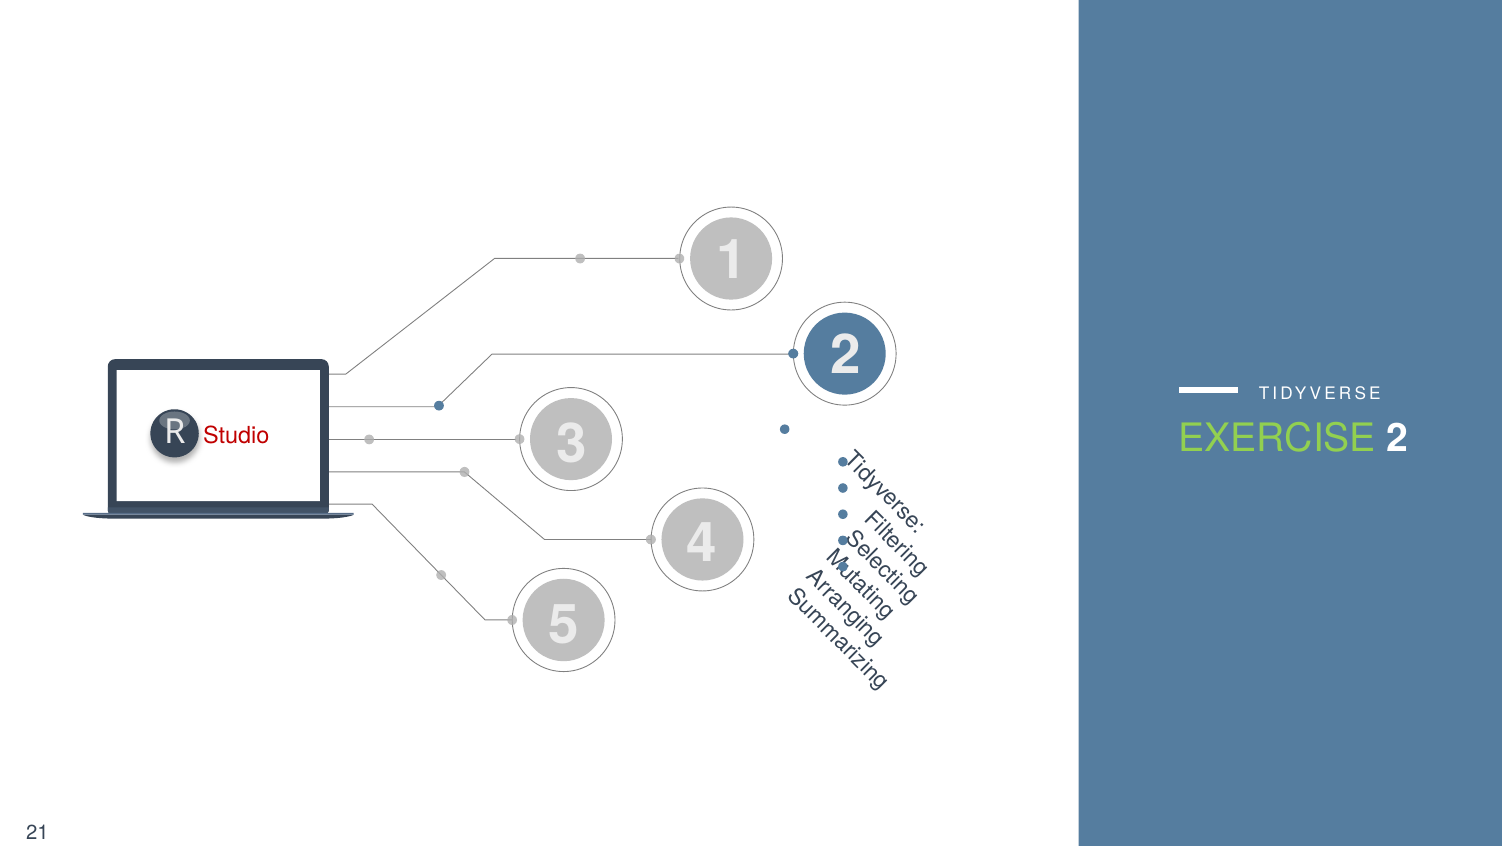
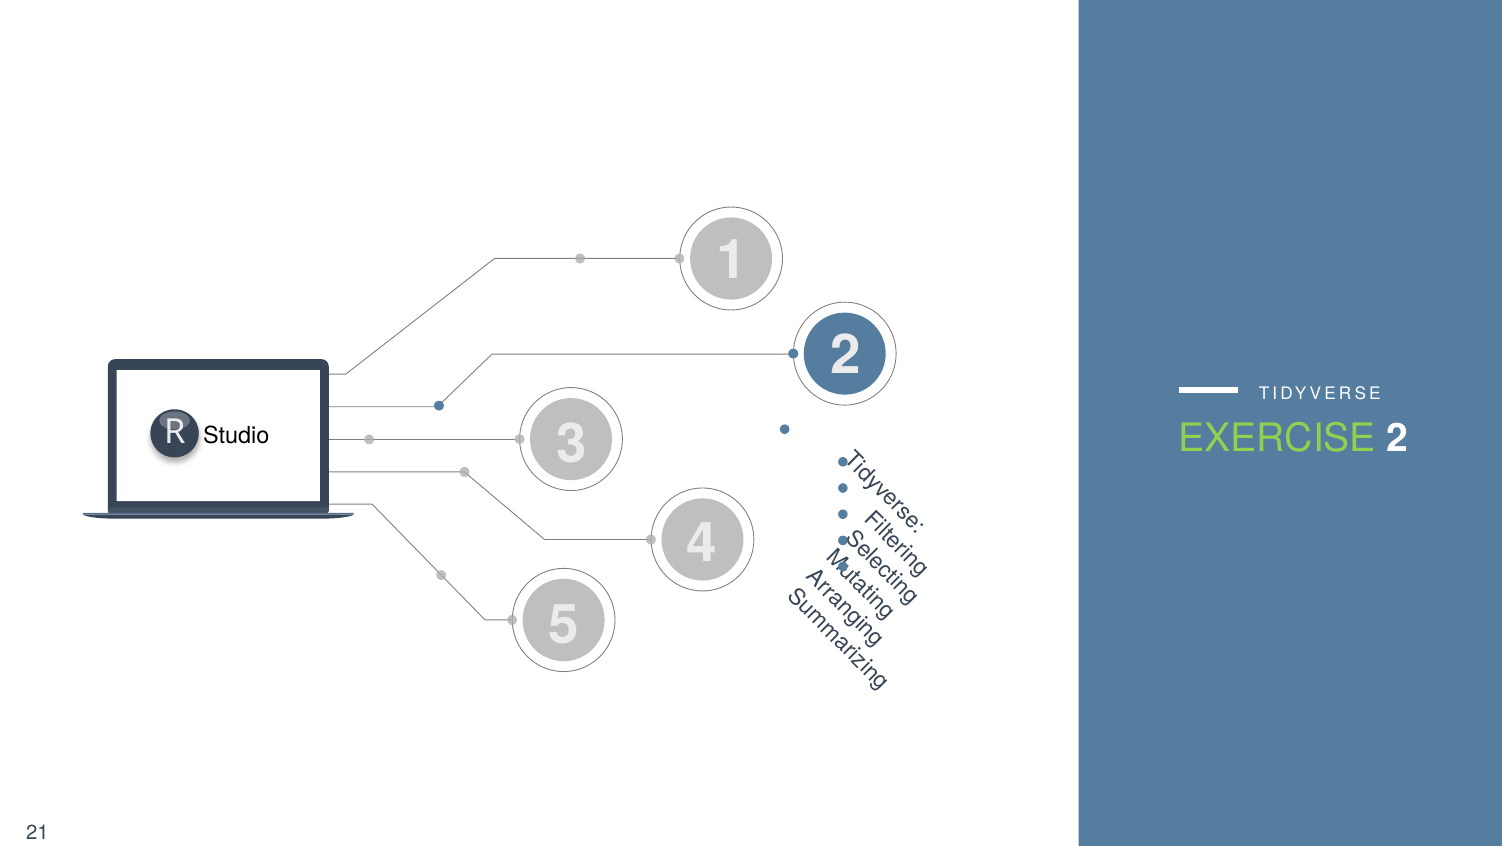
Studio colour: red -> black (236, 435)
